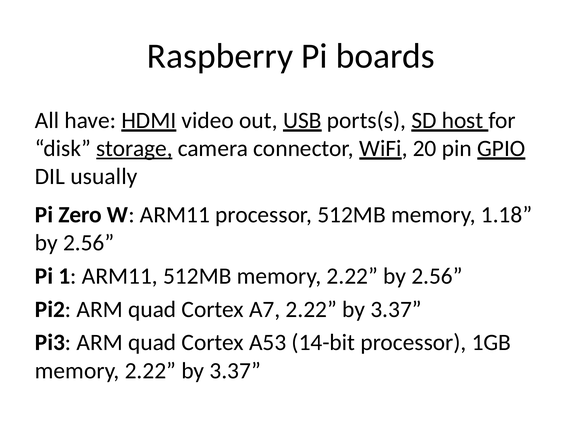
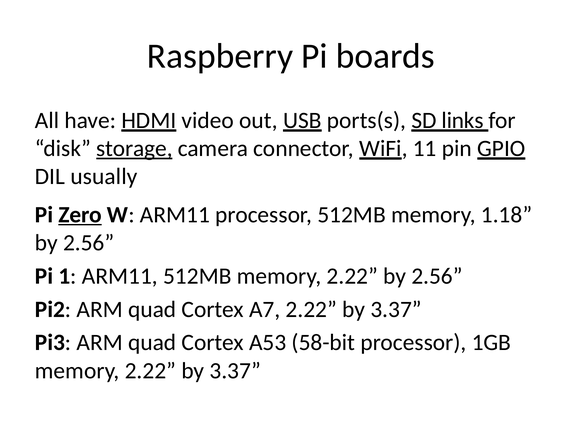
host: host -> links (463, 120)
20: 20 -> 11 (425, 149)
Zero underline: none -> present (80, 215)
14-bit: 14-bit -> 58-bit (323, 343)
